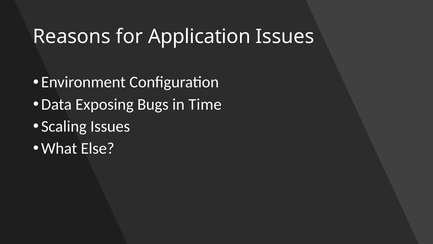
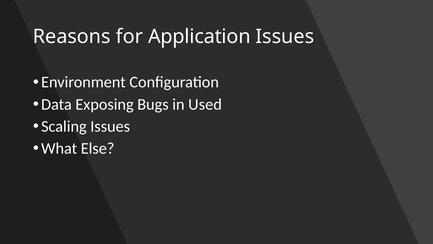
Time: Time -> Used (205, 104)
